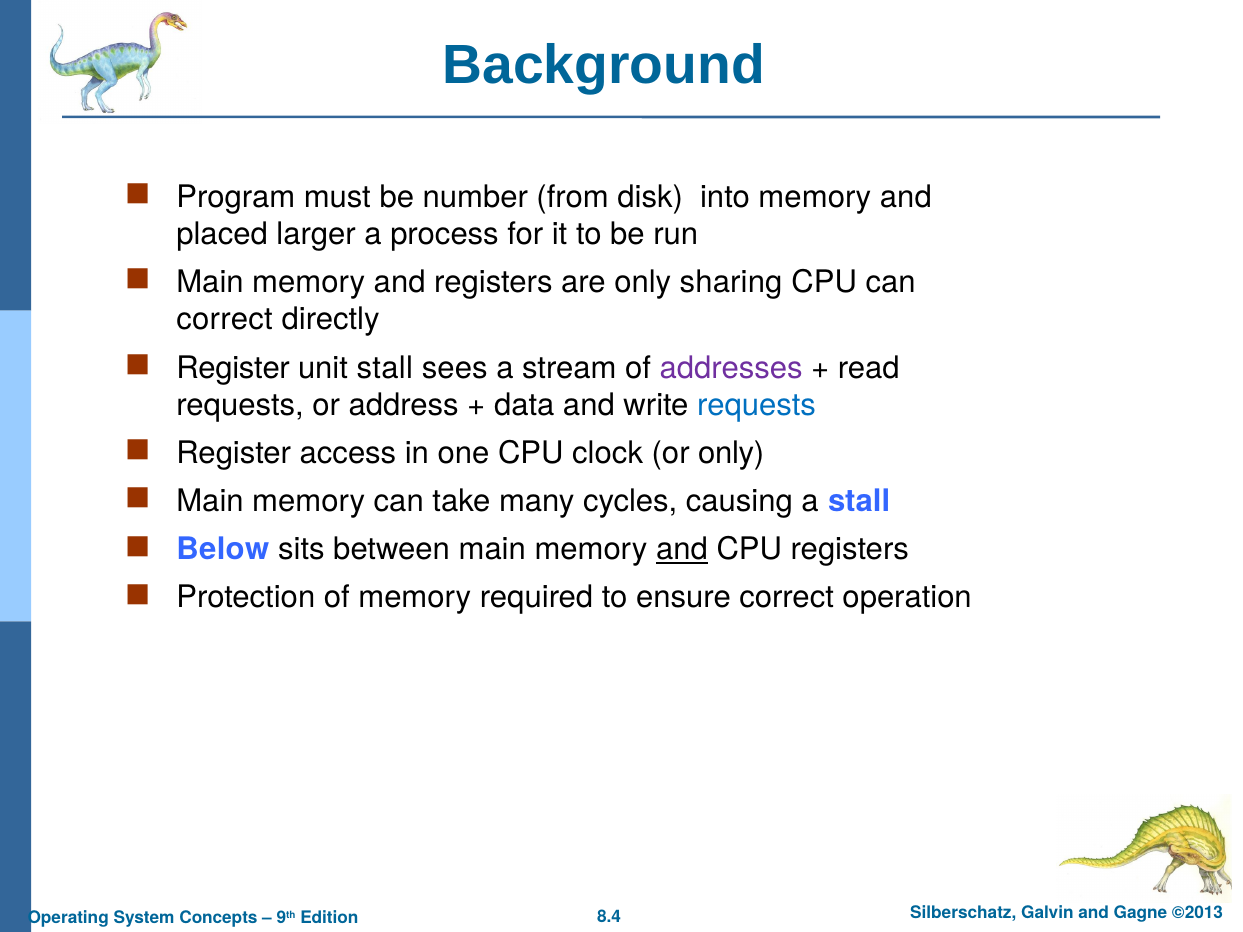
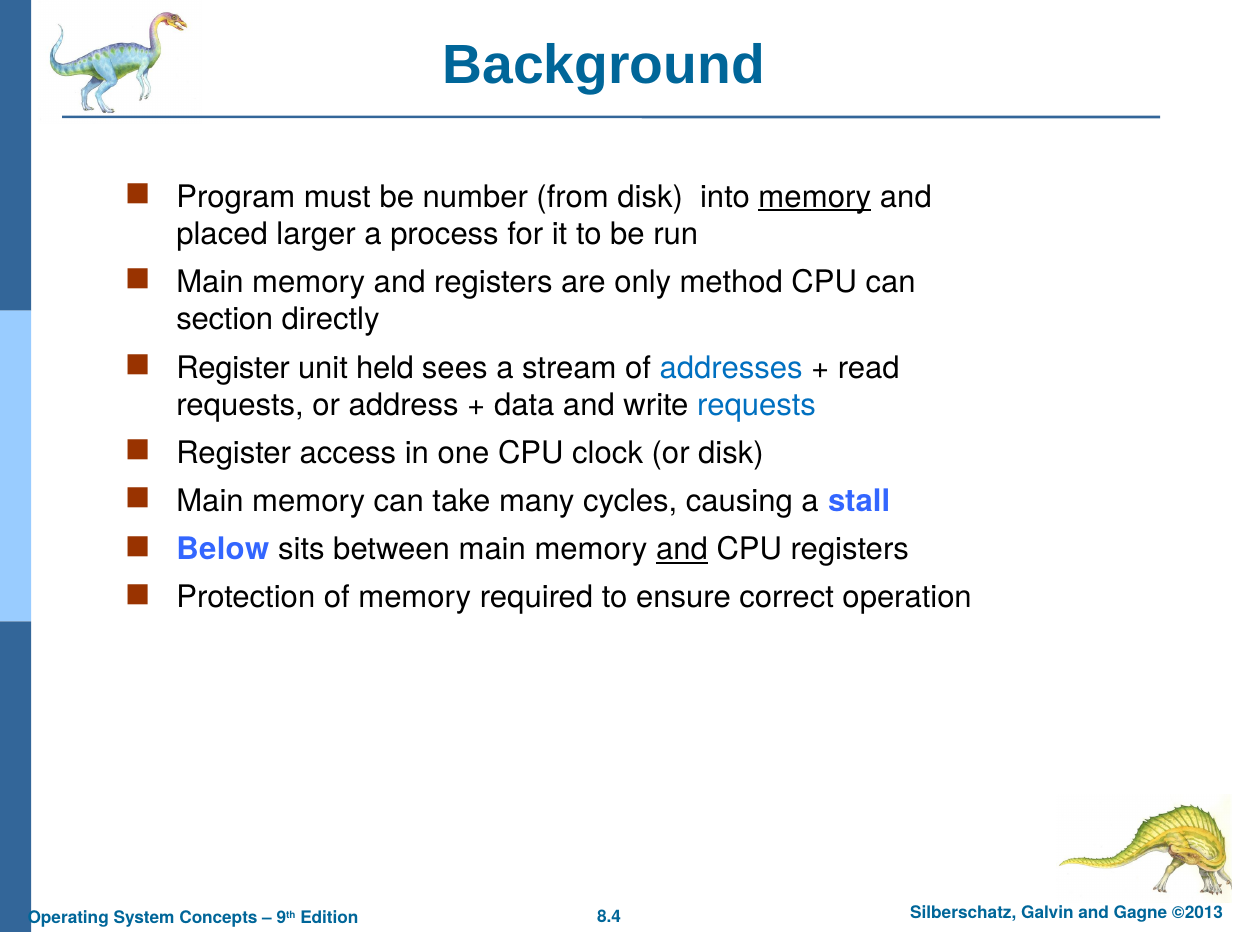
memory underline: none -> present (815, 197)
sharing: sharing -> method (731, 283)
correct: correct -> section (225, 320)
unit stall: stall -> held (385, 368)
addresses colour: purple -> blue (731, 368)
or only: only -> disk (731, 453)
